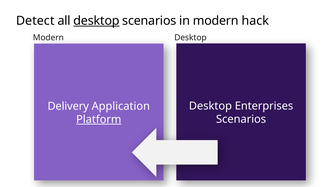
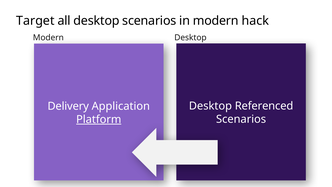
Detect: Detect -> Target (35, 21)
desktop underline: present -> none (96, 21)
Enterprises: Enterprises -> Referenced (264, 106)
